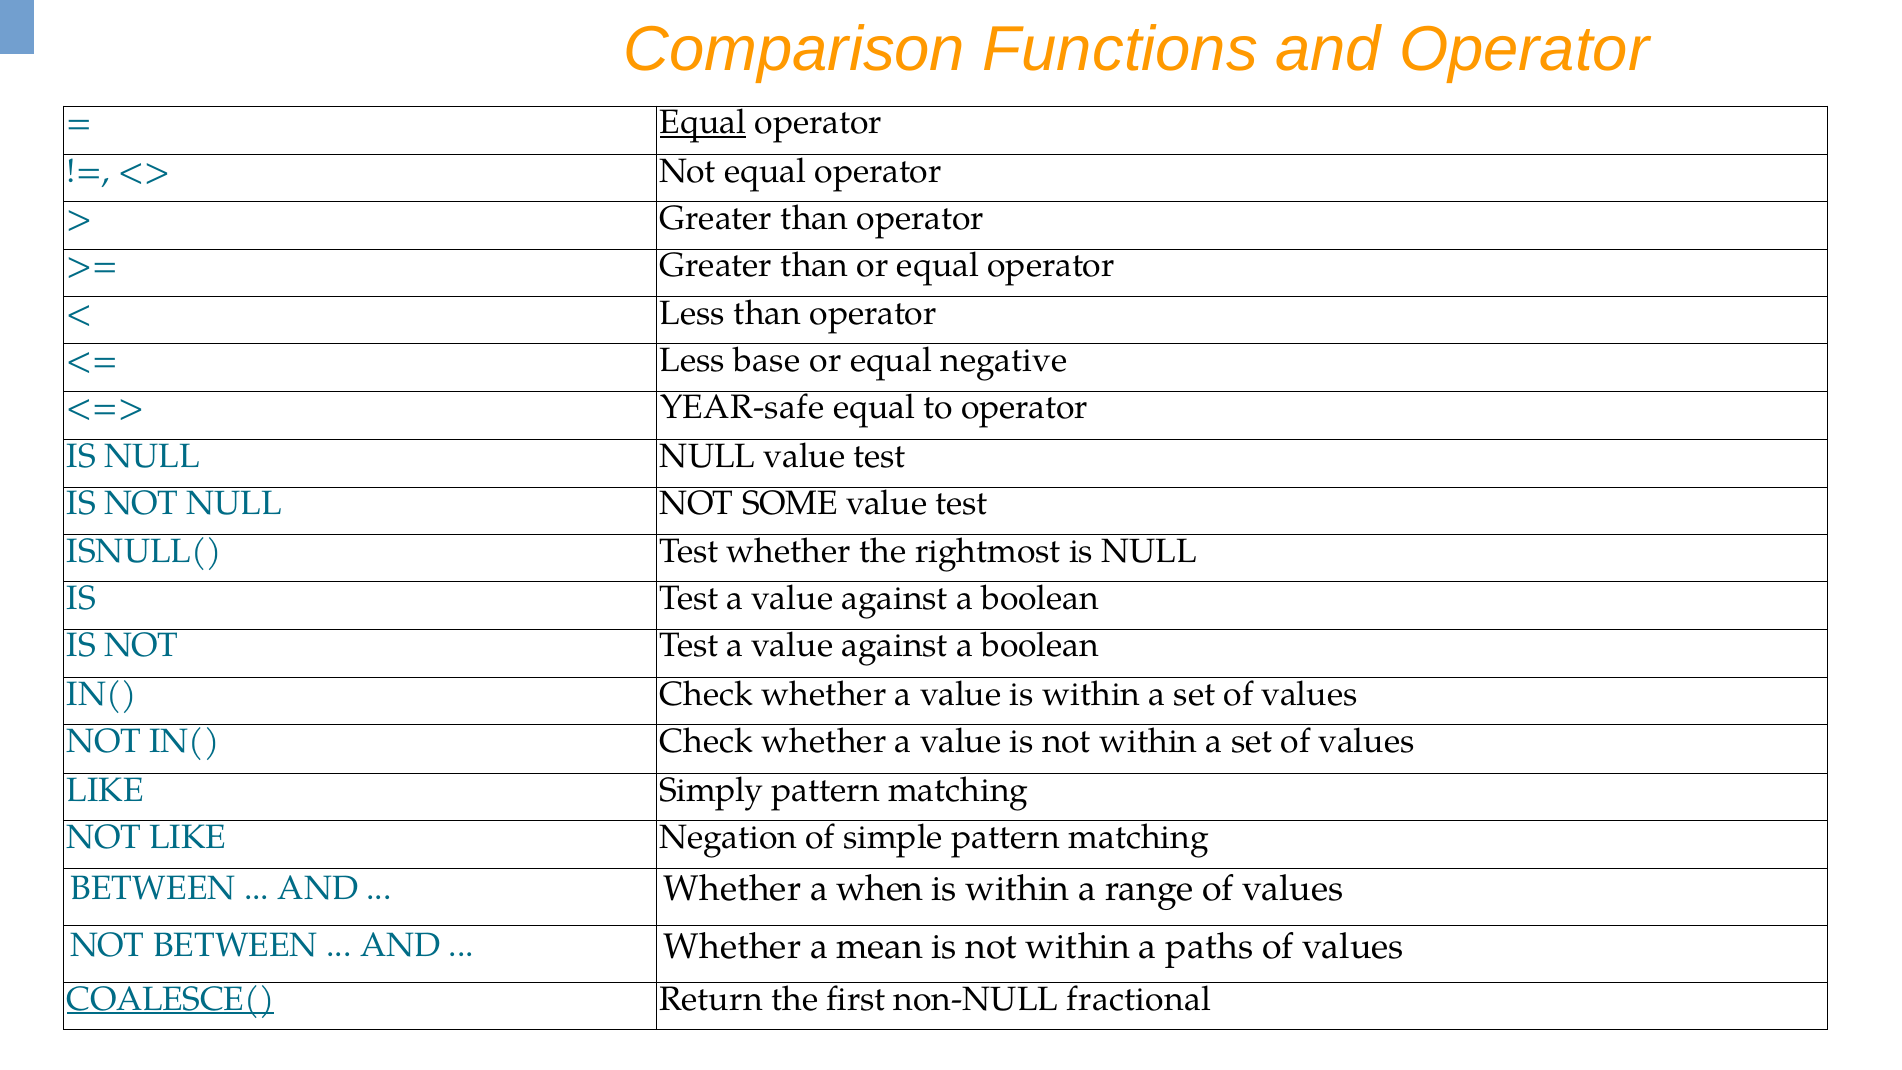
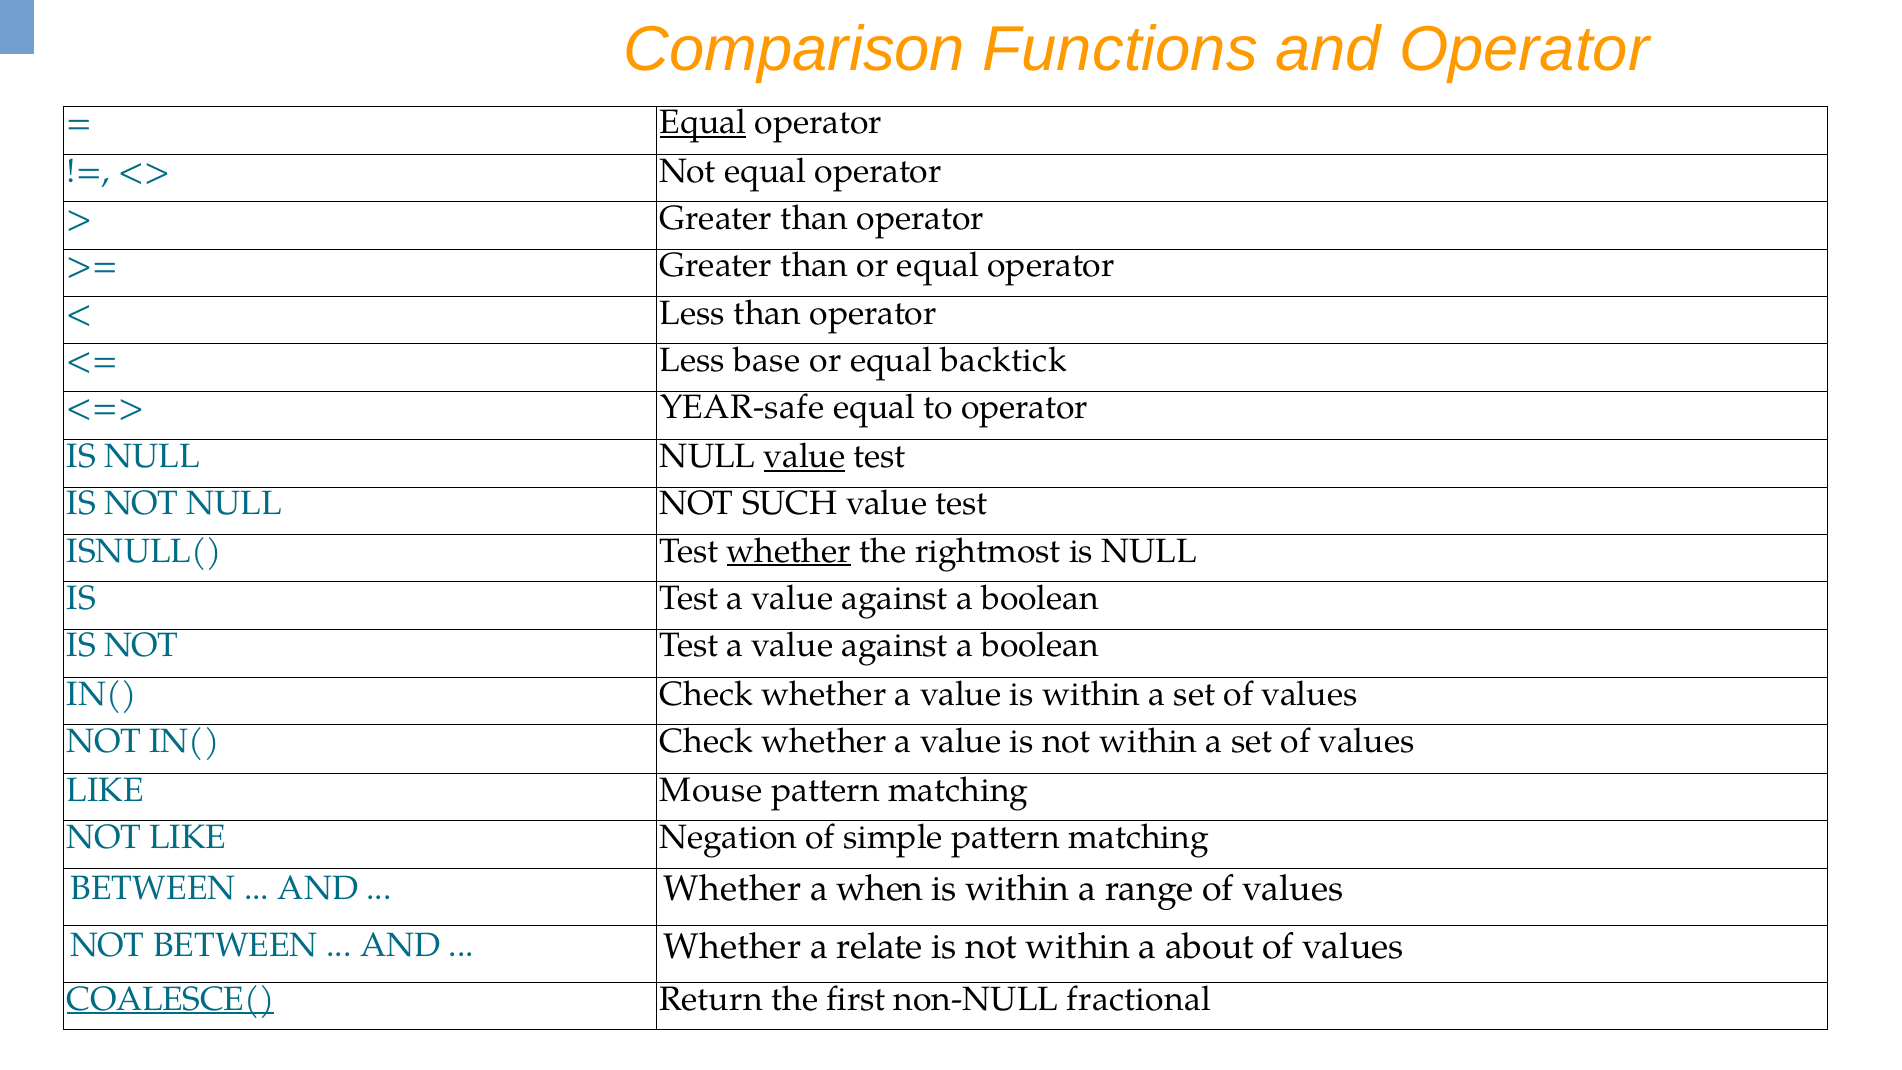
negative: negative -> backtick (1004, 360)
value underline: none -> present (805, 456)
SOME: SOME -> SUCH (790, 504)
whether underline: none -> present (789, 551)
Simply: Simply -> Mouse (711, 790)
mean: mean -> relate (880, 946)
paths: paths -> about (1210, 946)
